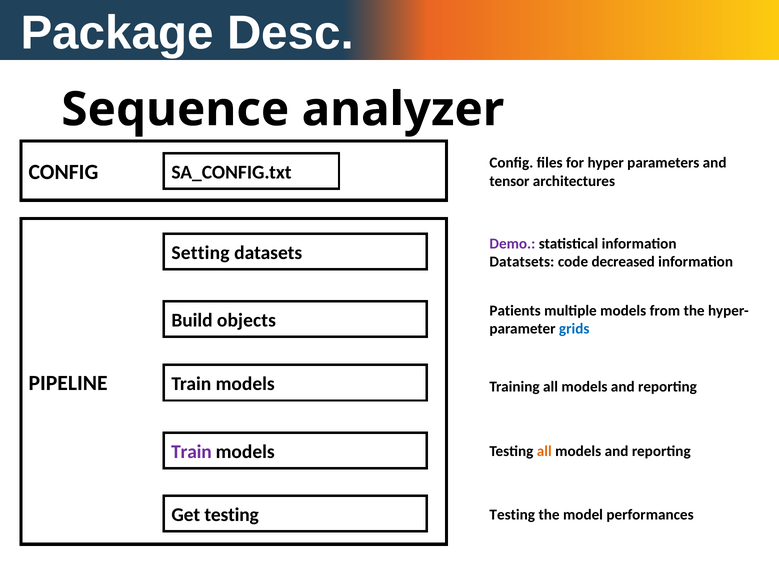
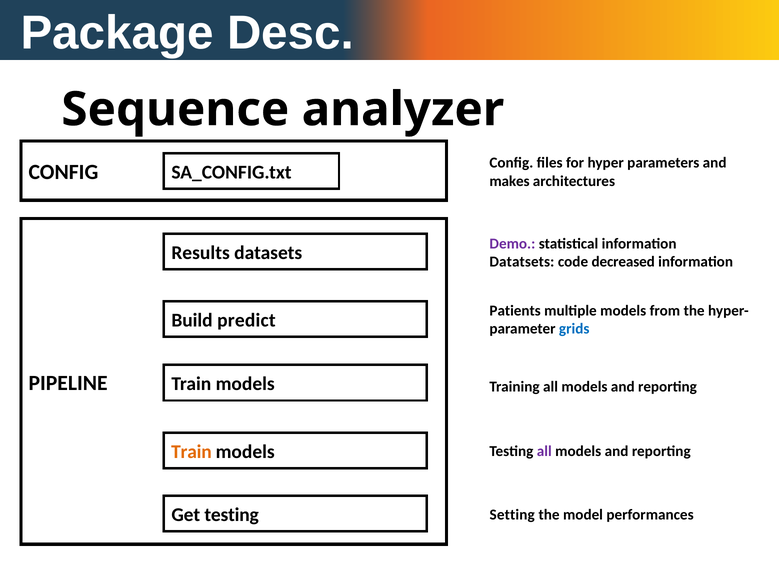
tensor: tensor -> makes (510, 181)
Setting: Setting -> Results (201, 253)
objects: objects -> predict (246, 321)
Train colour: purple -> orange (191, 452)
all colour: orange -> purple (544, 452)
Testing: Testing -> Setting (512, 515)
